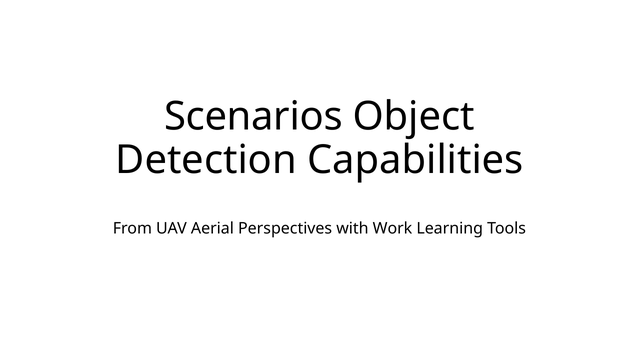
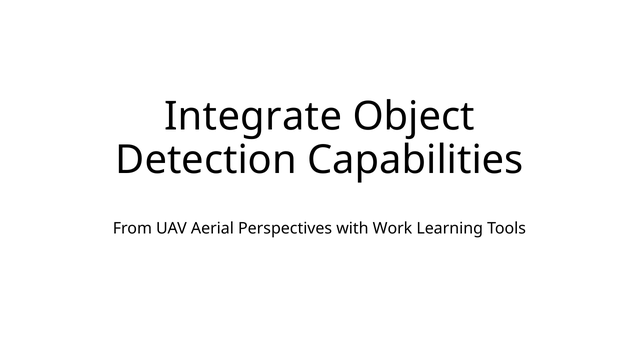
Scenarios: Scenarios -> Integrate (253, 117)
